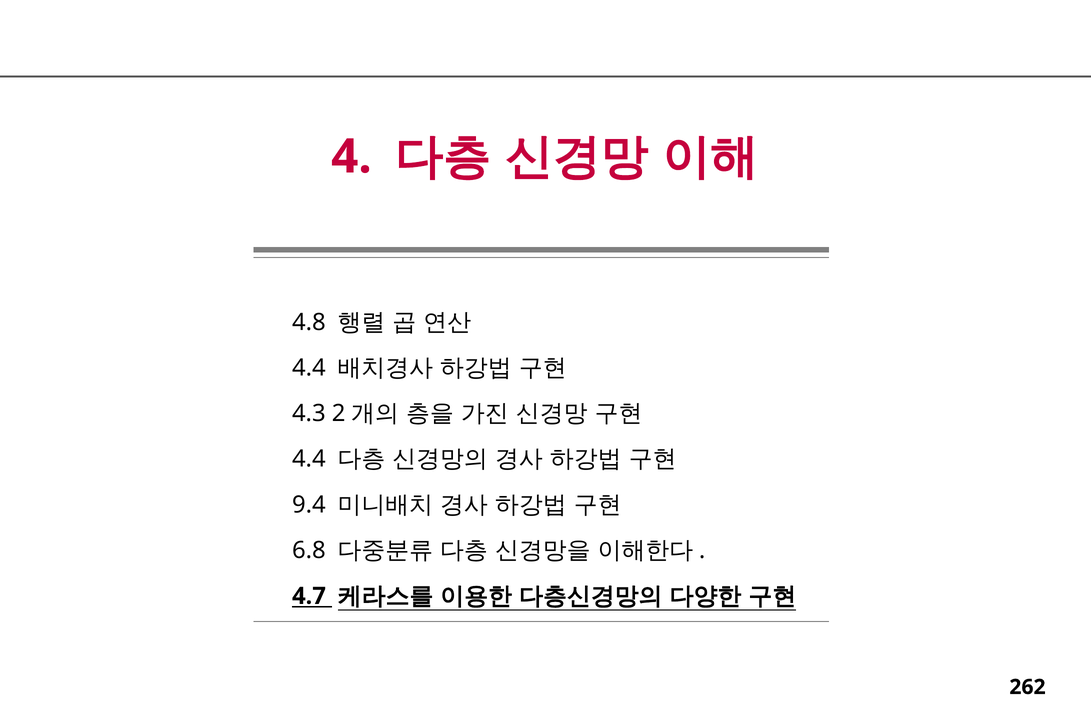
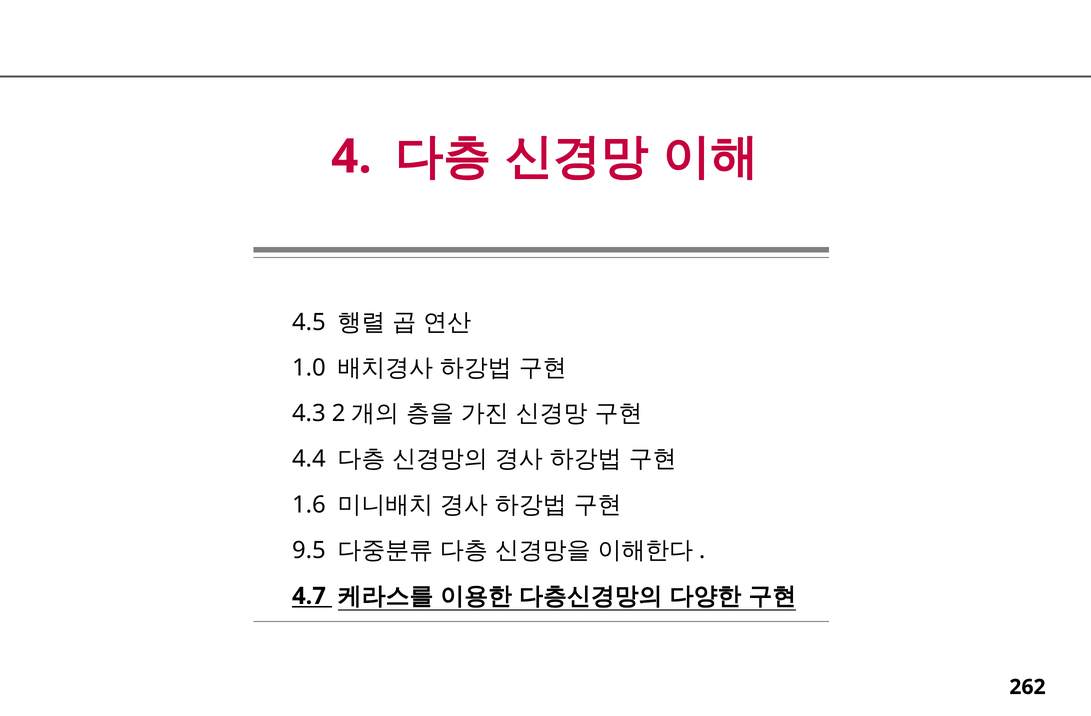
4.8: 4.8 -> 4.5 (309, 323)
4.4: 4.4 -> 1.0 (309, 368)
9.4: 9.4 -> 1.6 (309, 505)
6.8: 6.8 -> 9.5 (309, 551)
